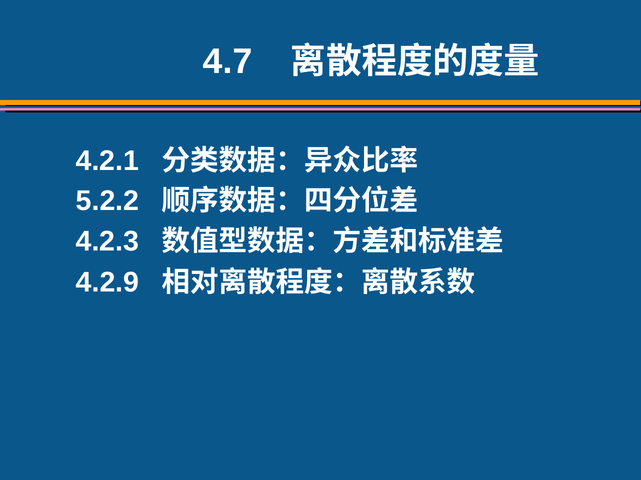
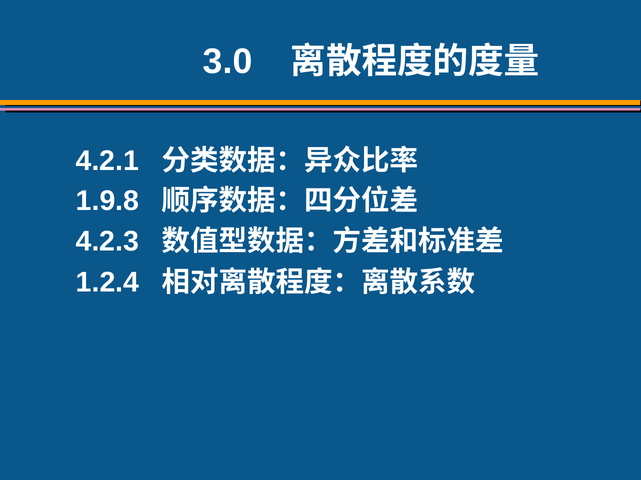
4.7: 4.7 -> 3.0 (228, 62)
5.2.2: 5.2.2 -> 1.9.8 (107, 201)
4.2.9: 4.2.9 -> 1.2.4 (107, 283)
